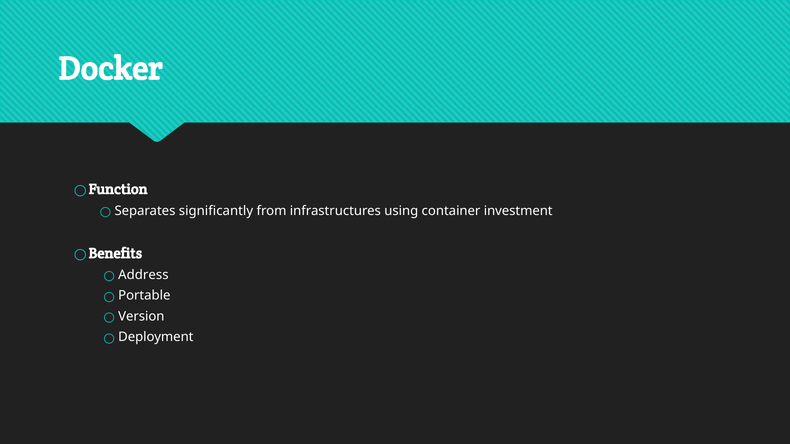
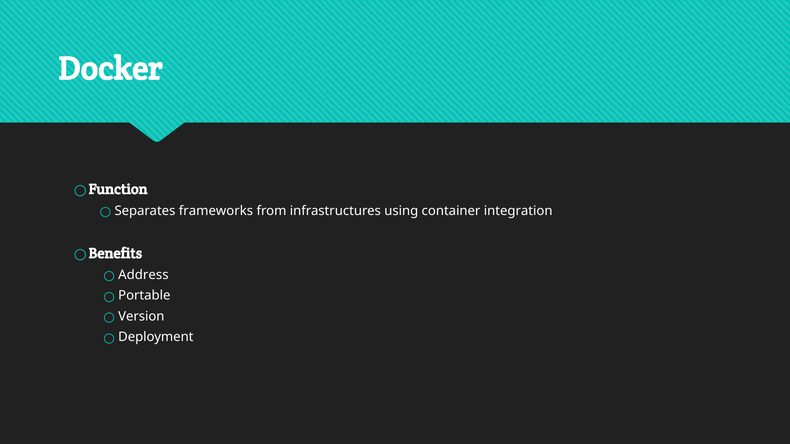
significantly: significantly -> frameworks (216, 211)
investment: investment -> integration (518, 211)
